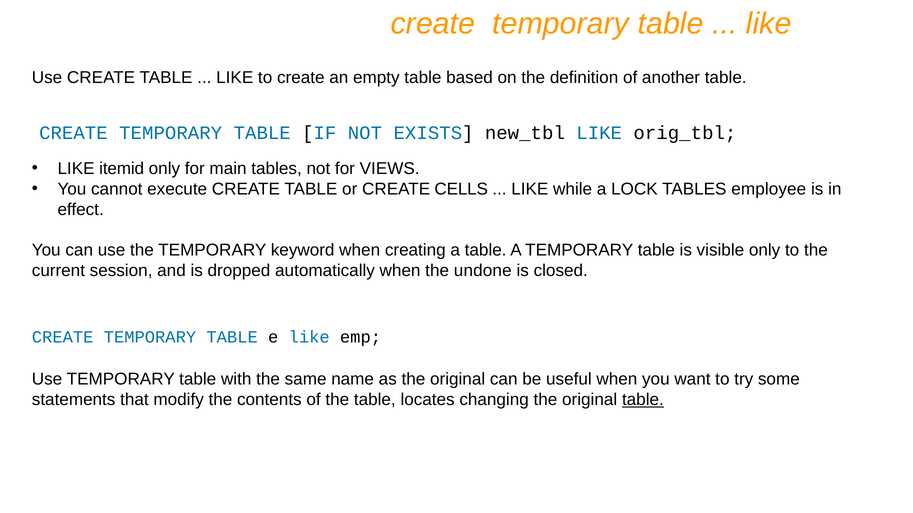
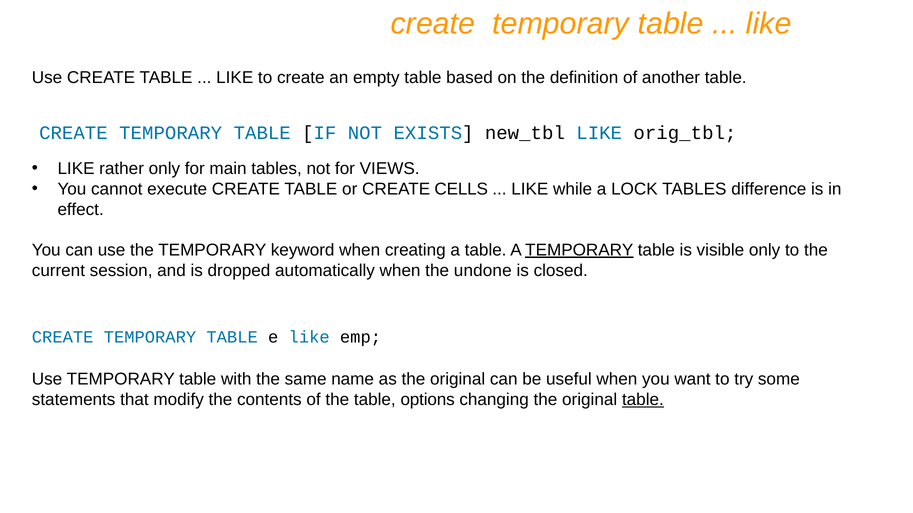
itemid: itemid -> rather (122, 169)
employee: employee -> difference (769, 189)
TEMPORARY underline: none -> present (579, 250)
locates: locates -> options (428, 400)
